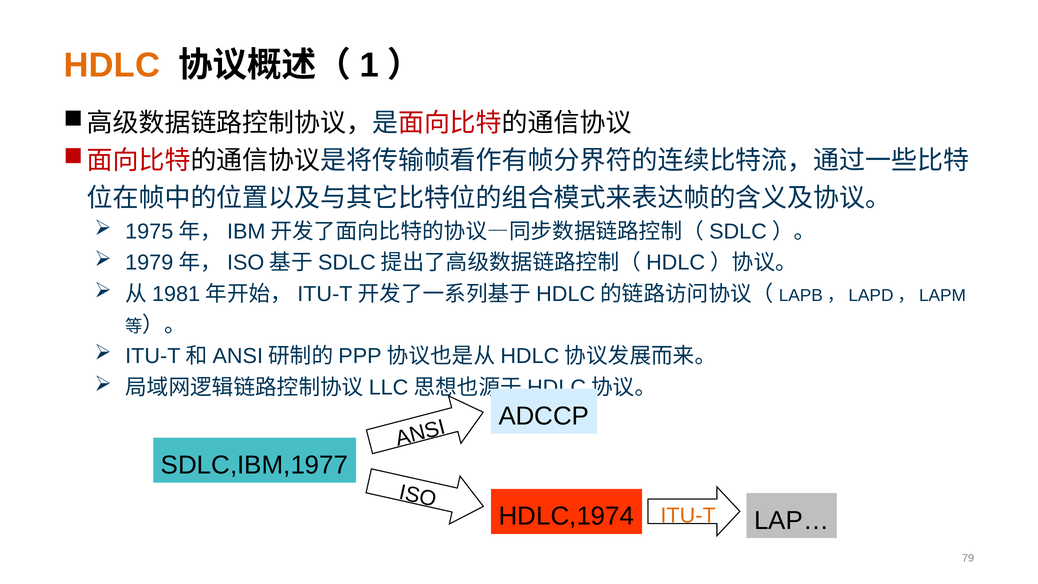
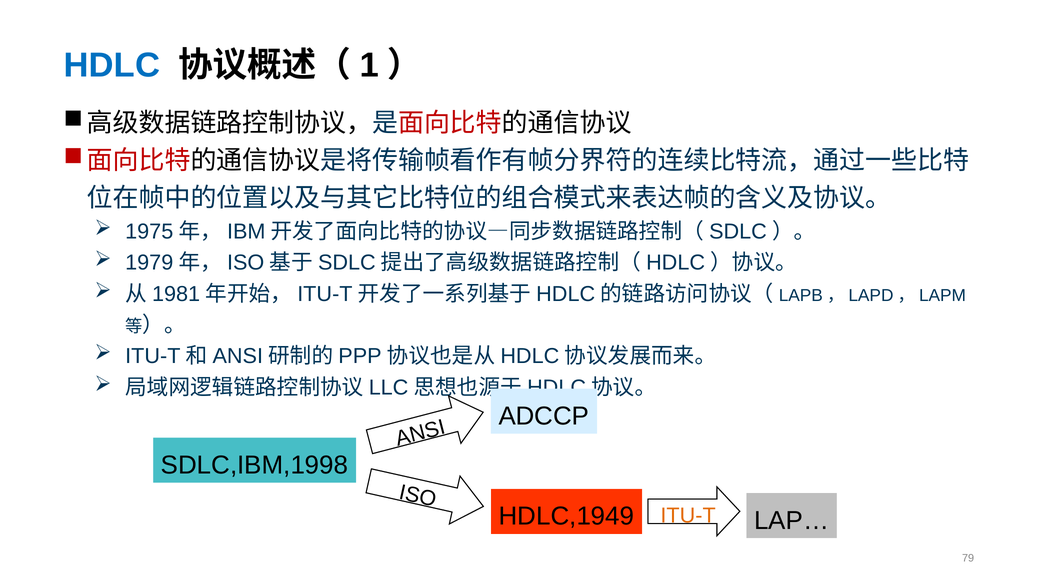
HDLC colour: orange -> blue (112, 65)
SDLC,IBM,1977: SDLC,IBM,1977 -> SDLC,IBM,1998 (255, 465)
HDLC,1974: HDLC,1974 -> HDLC,1949 (566, 516)
